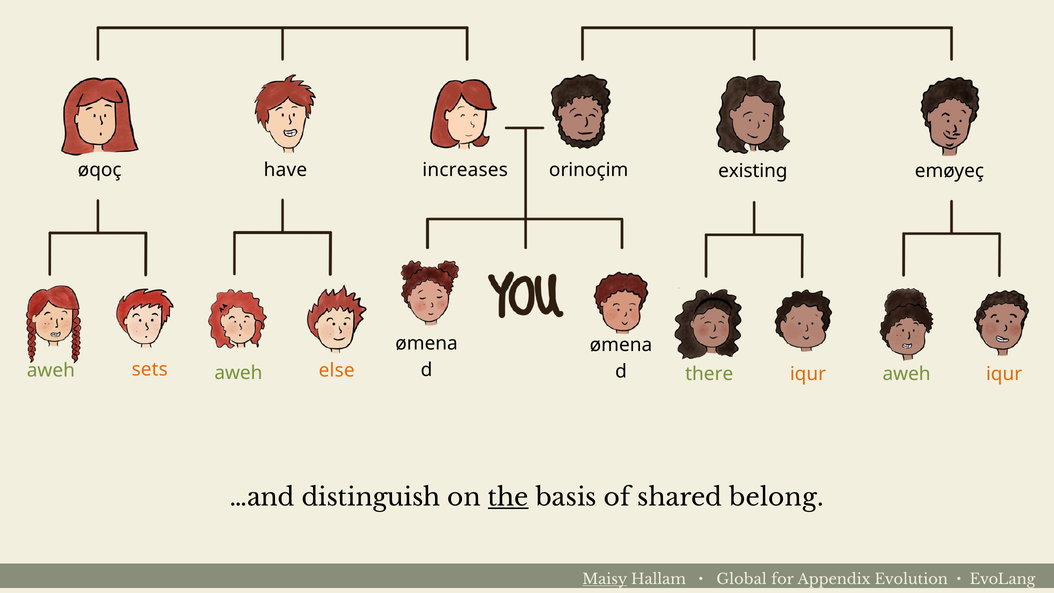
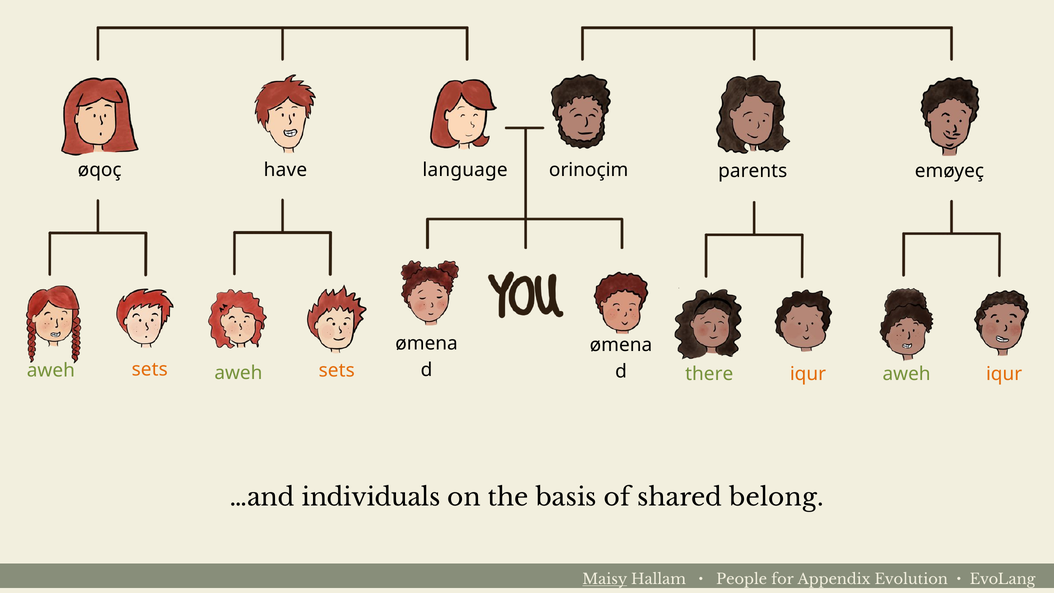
increases: increases -> language (465, 170)
existing: existing -> parents (753, 171)
else: else -> sets (337, 370)
distinguish: distinguish -> individuals (371, 497)
the underline: present -> none (508, 497)
Global: Global -> People (742, 579)
